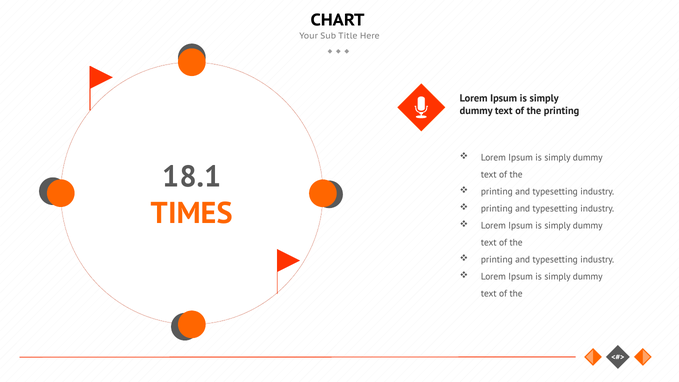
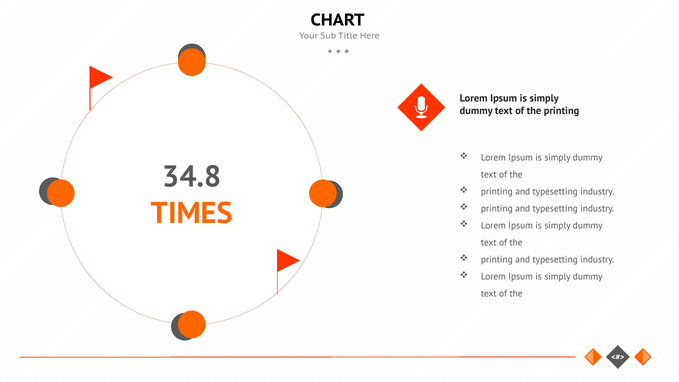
18.1: 18.1 -> 34.8 (192, 177)
